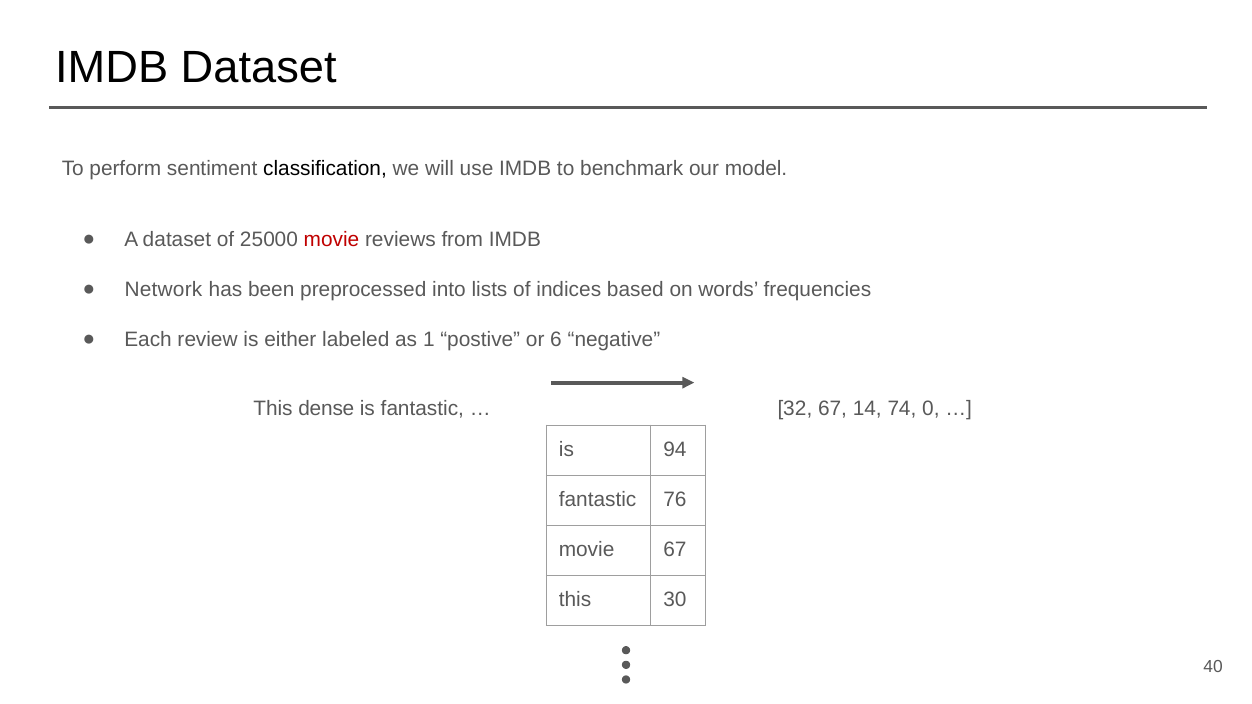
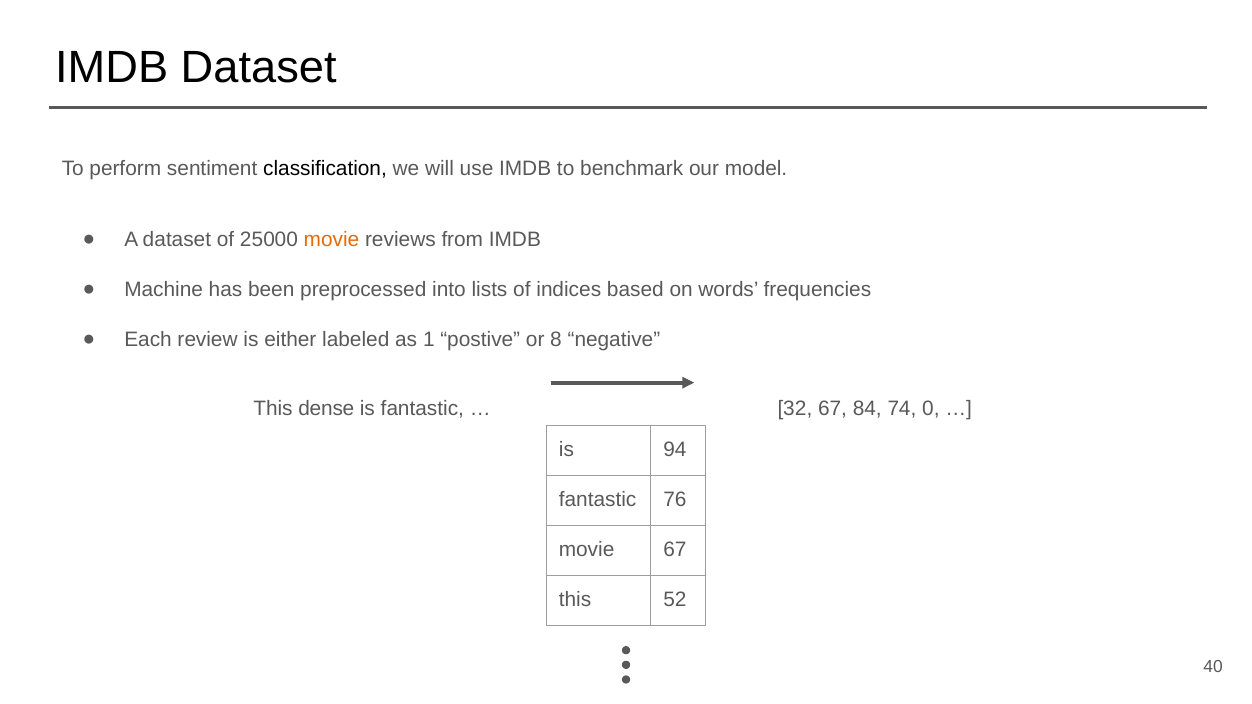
movie colour: red -> orange (331, 240)
Network: Network -> Machine (164, 290)
6: 6 -> 8 (556, 340)
14: 14 -> 84 (867, 409)
30: 30 -> 52 (675, 600)
